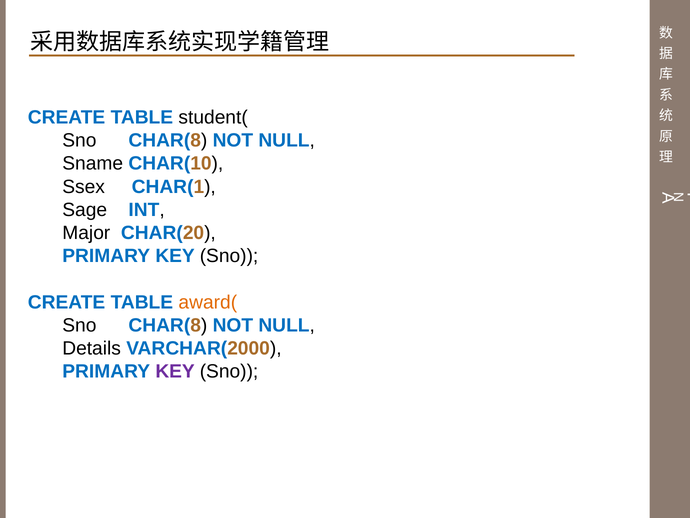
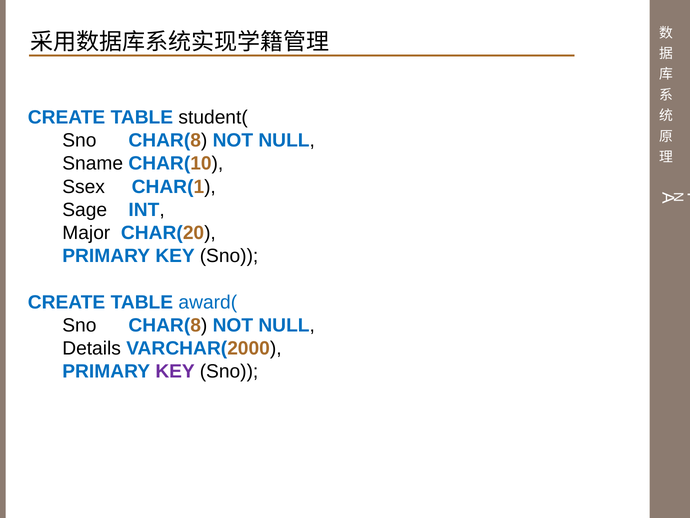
award( colour: orange -> blue (208, 302)
